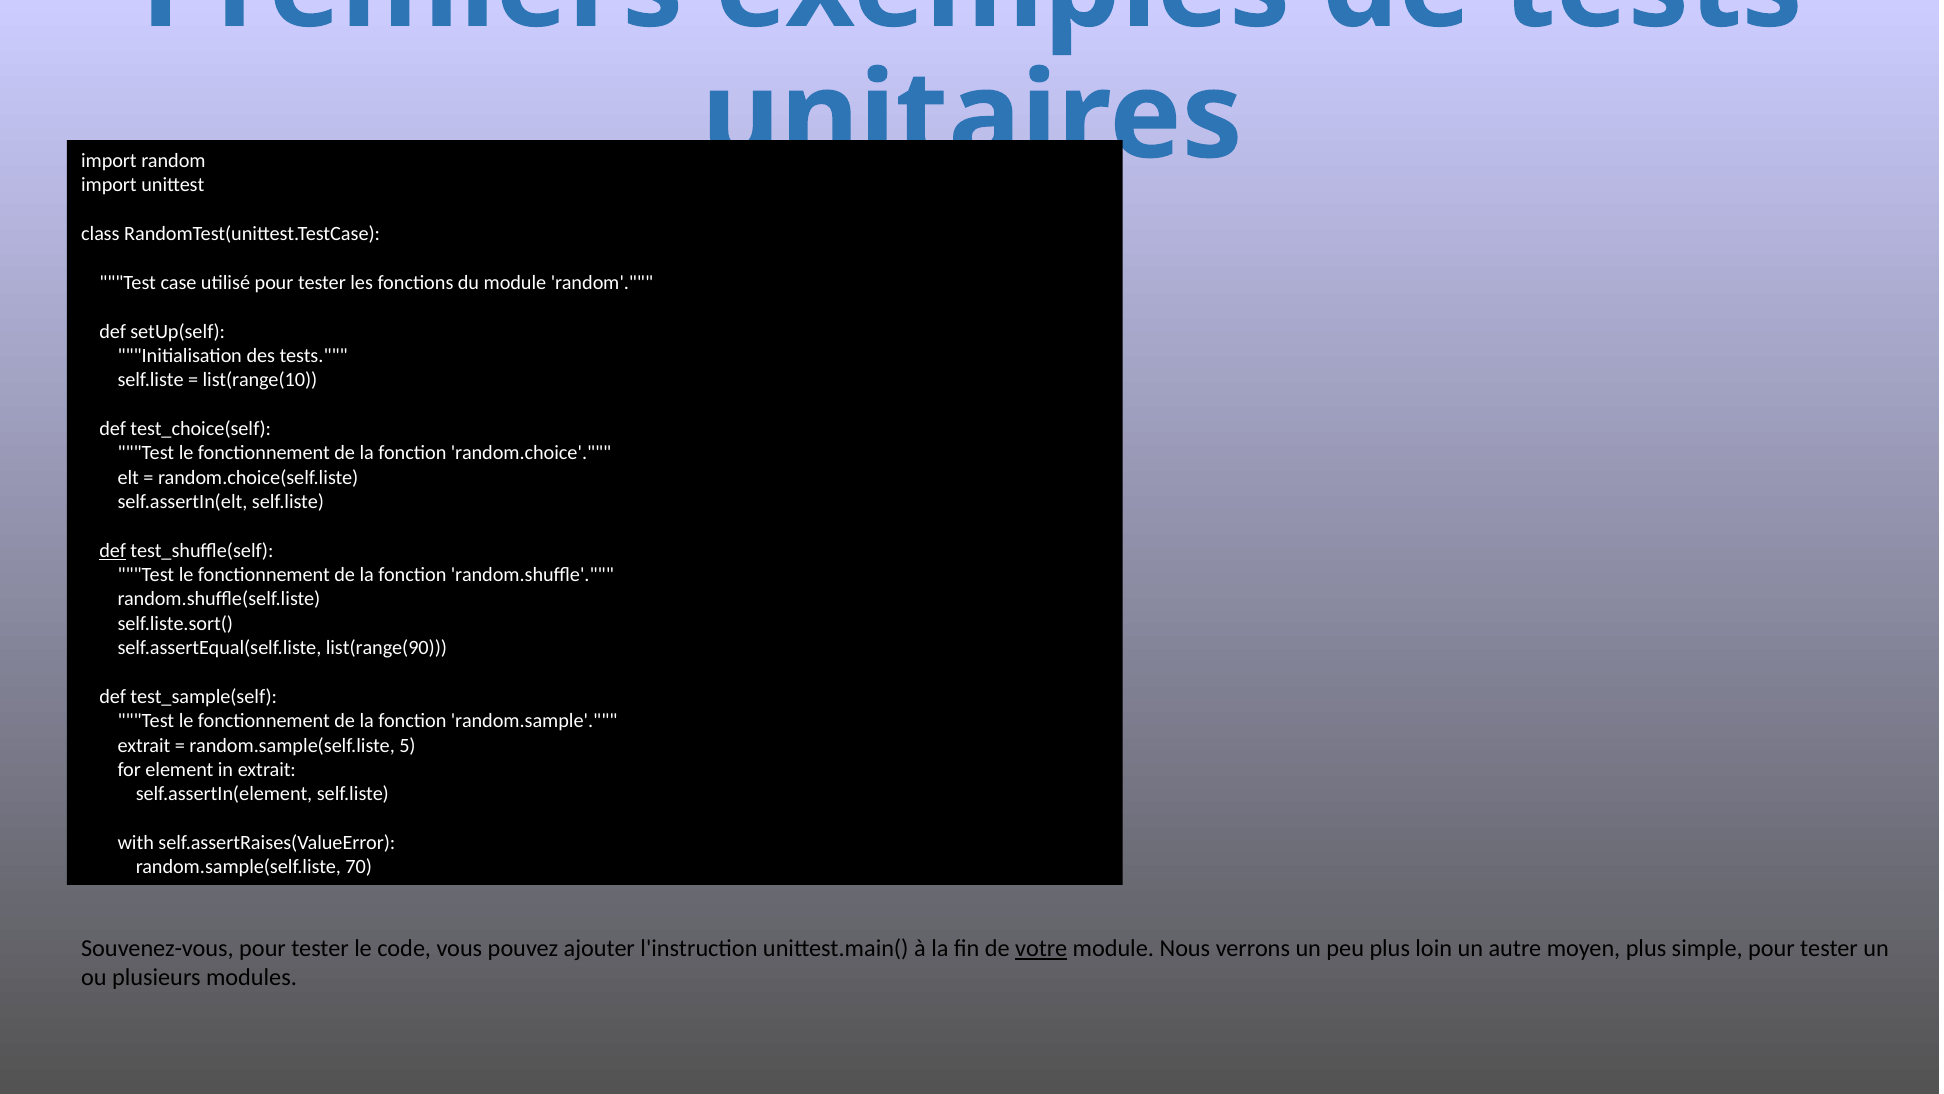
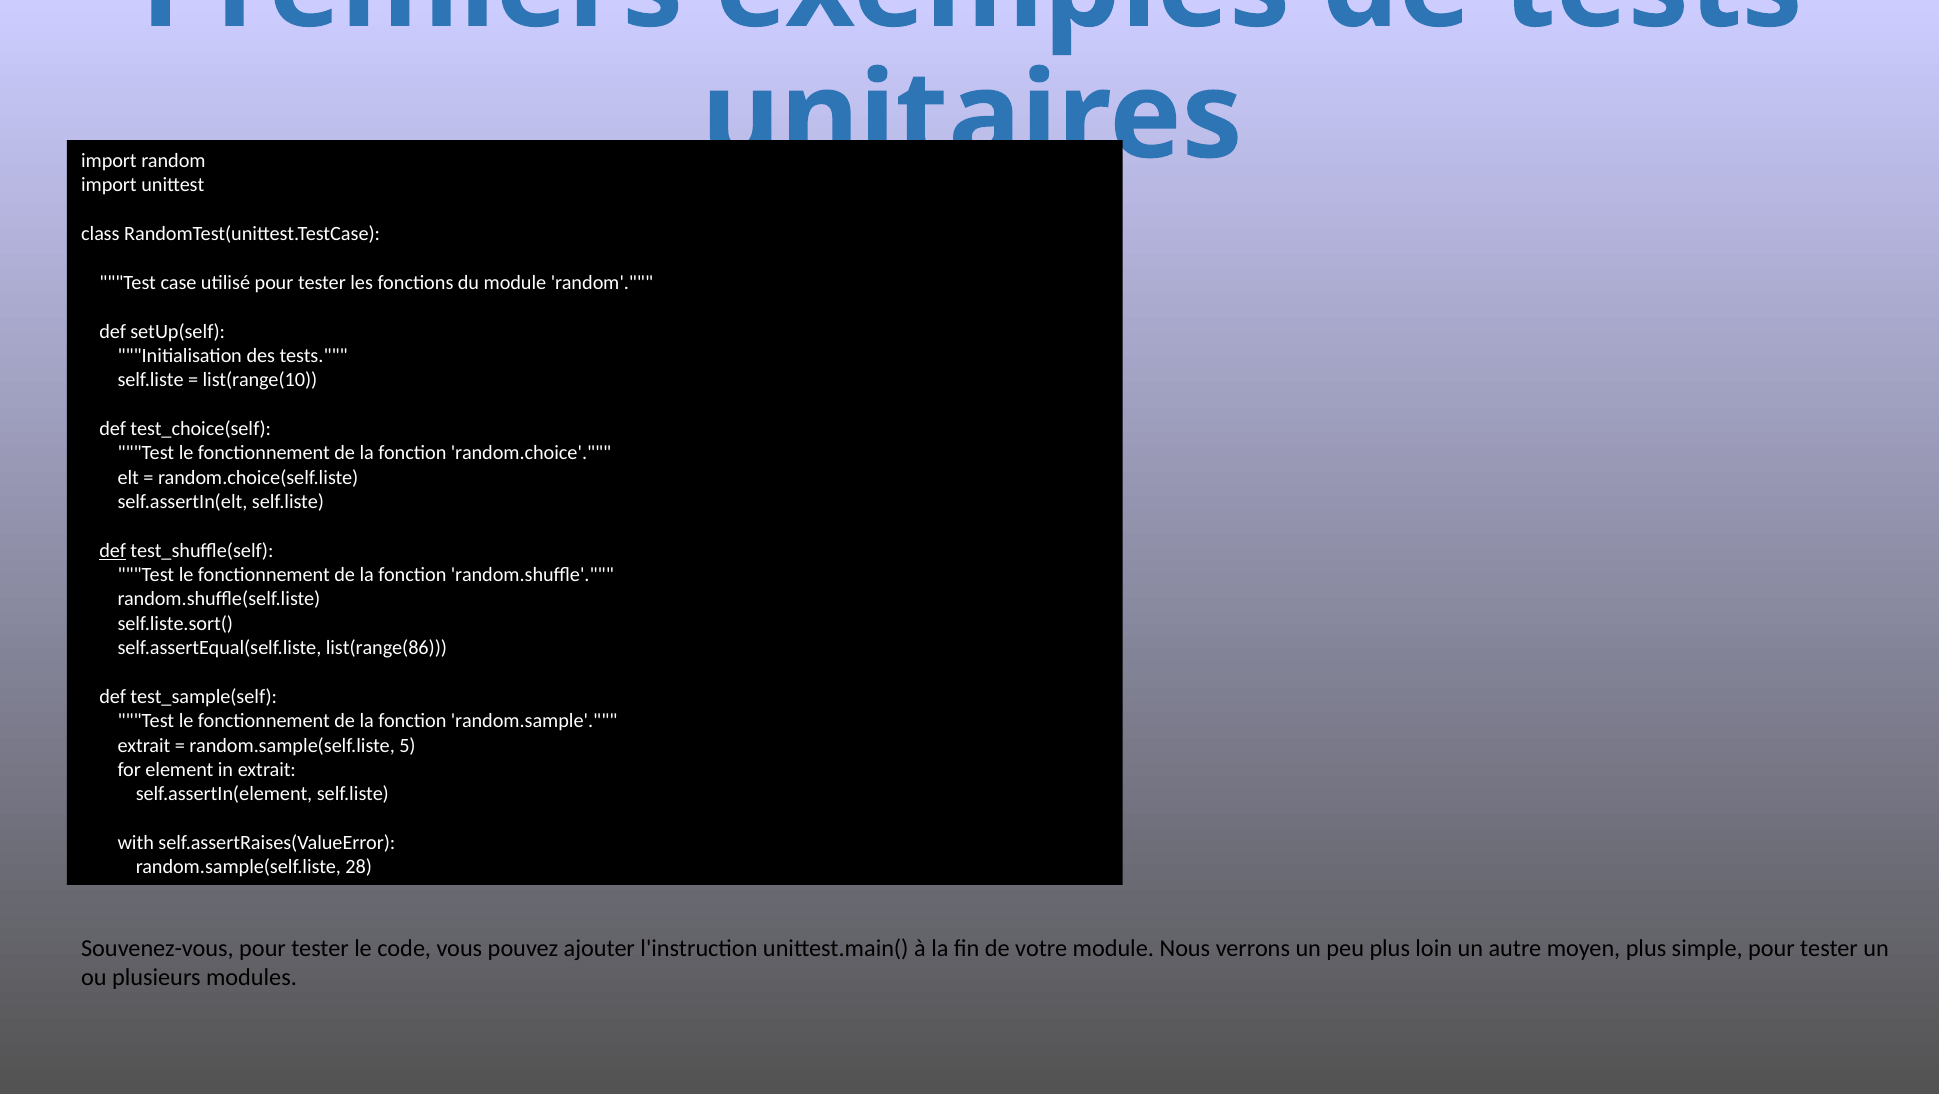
list(range(90: list(range(90 -> list(range(86 (386, 648)
70: 70 -> 28 (359, 867)
votre underline: present -> none (1041, 948)
